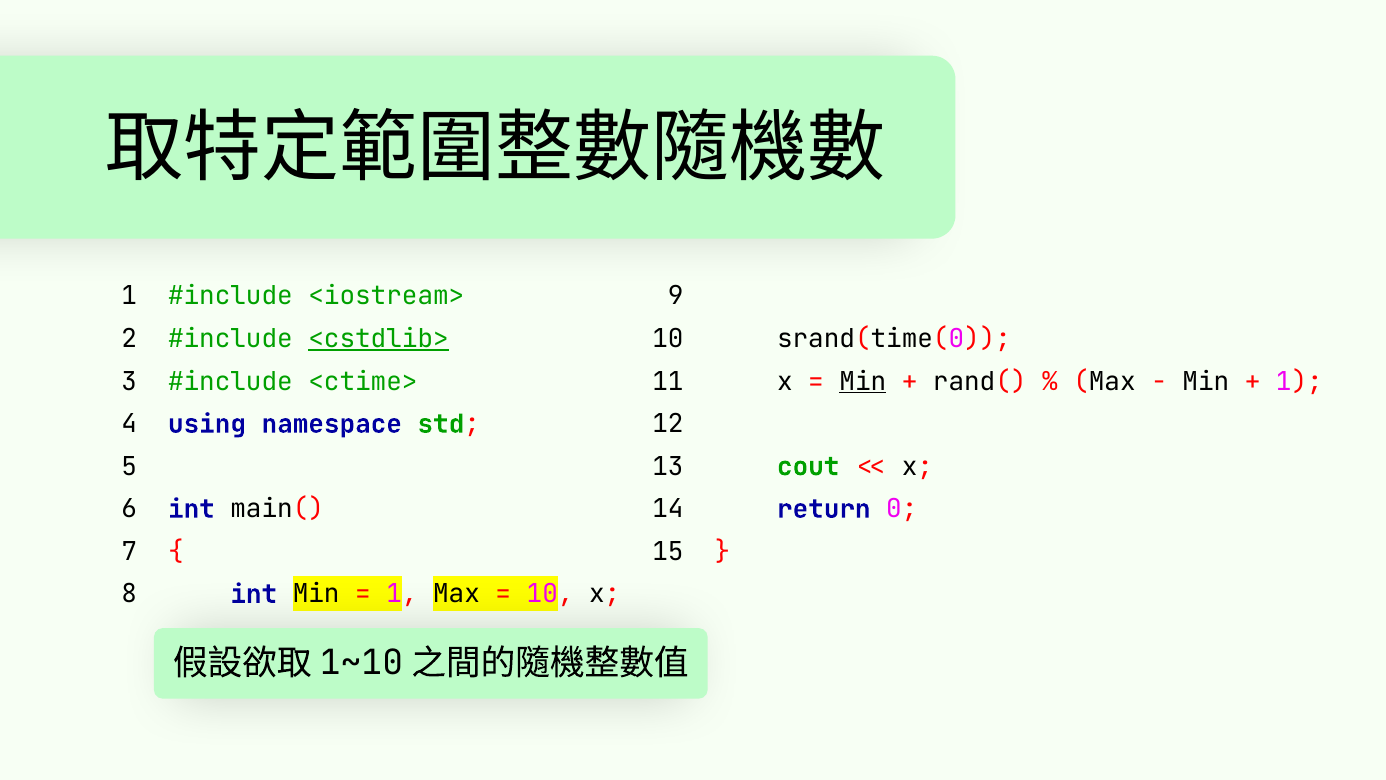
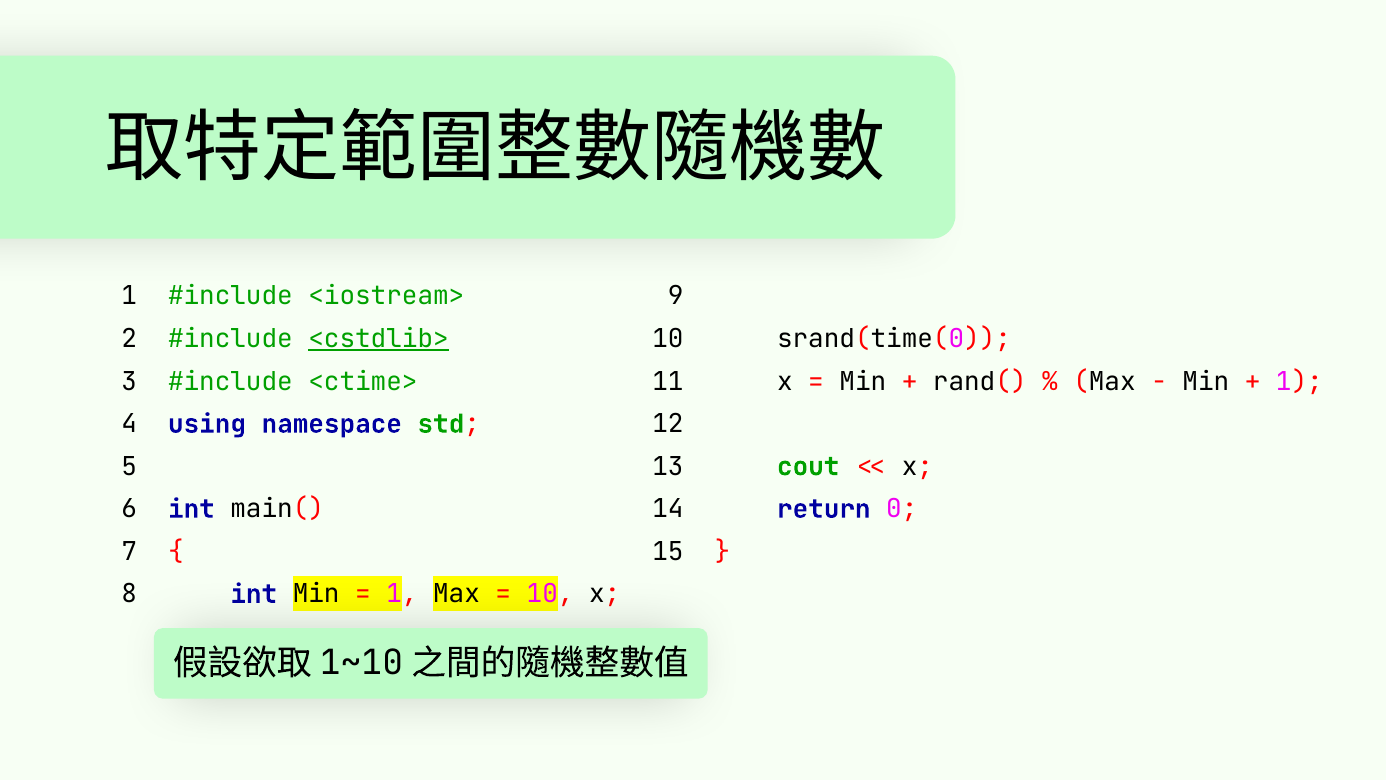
Min underline: present -> none (863, 381)
